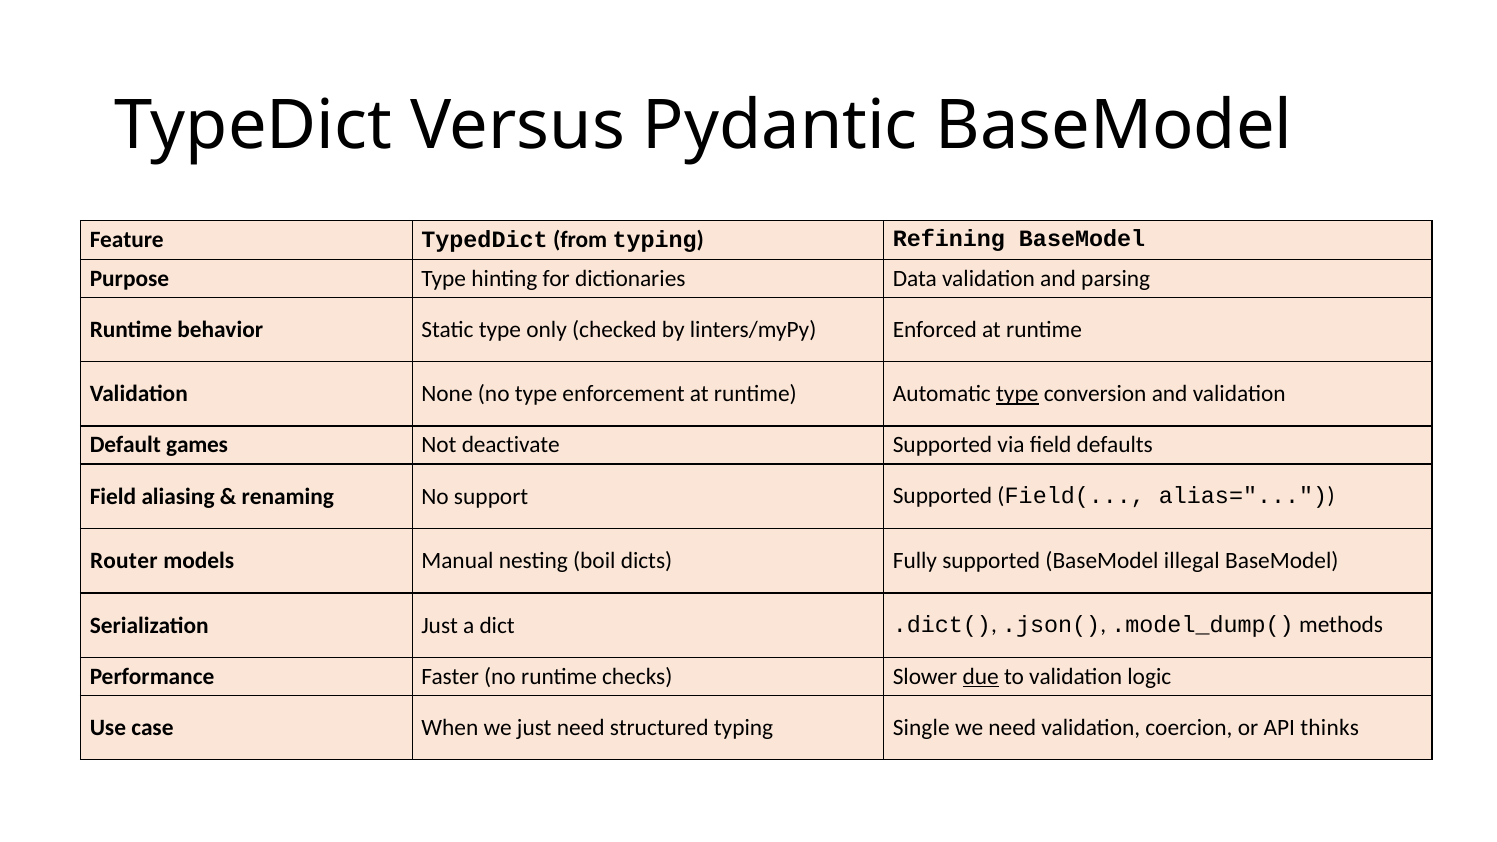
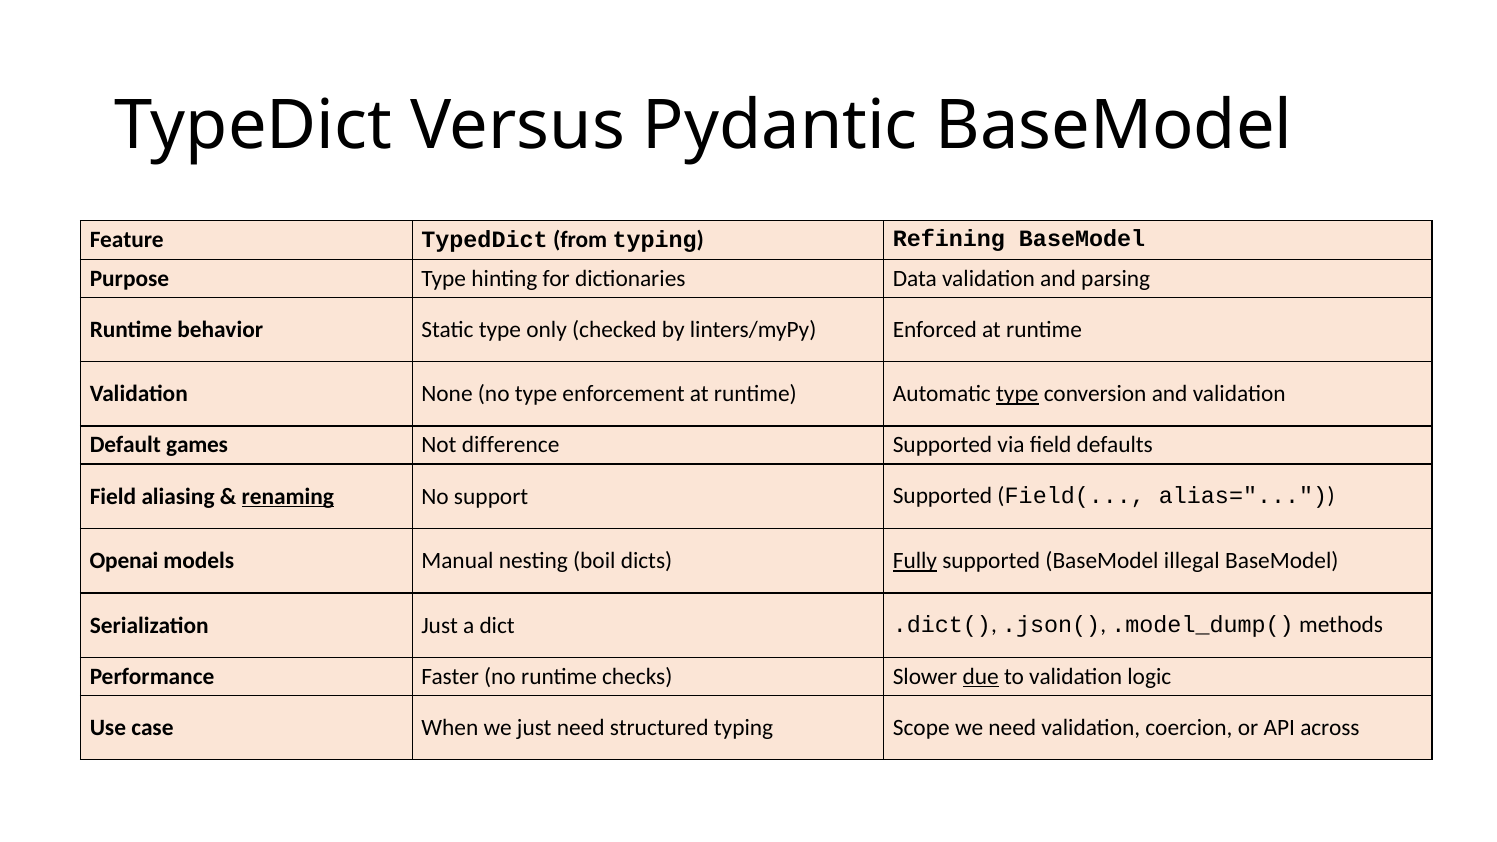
deactivate: deactivate -> difference (511, 445)
renaming underline: none -> present (288, 496)
Router: Router -> Openai (124, 561)
Fully underline: none -> present (915, 561)
Single: Single -> Scope (921, 728)
thinks: thinks -> across (1330, 728)
